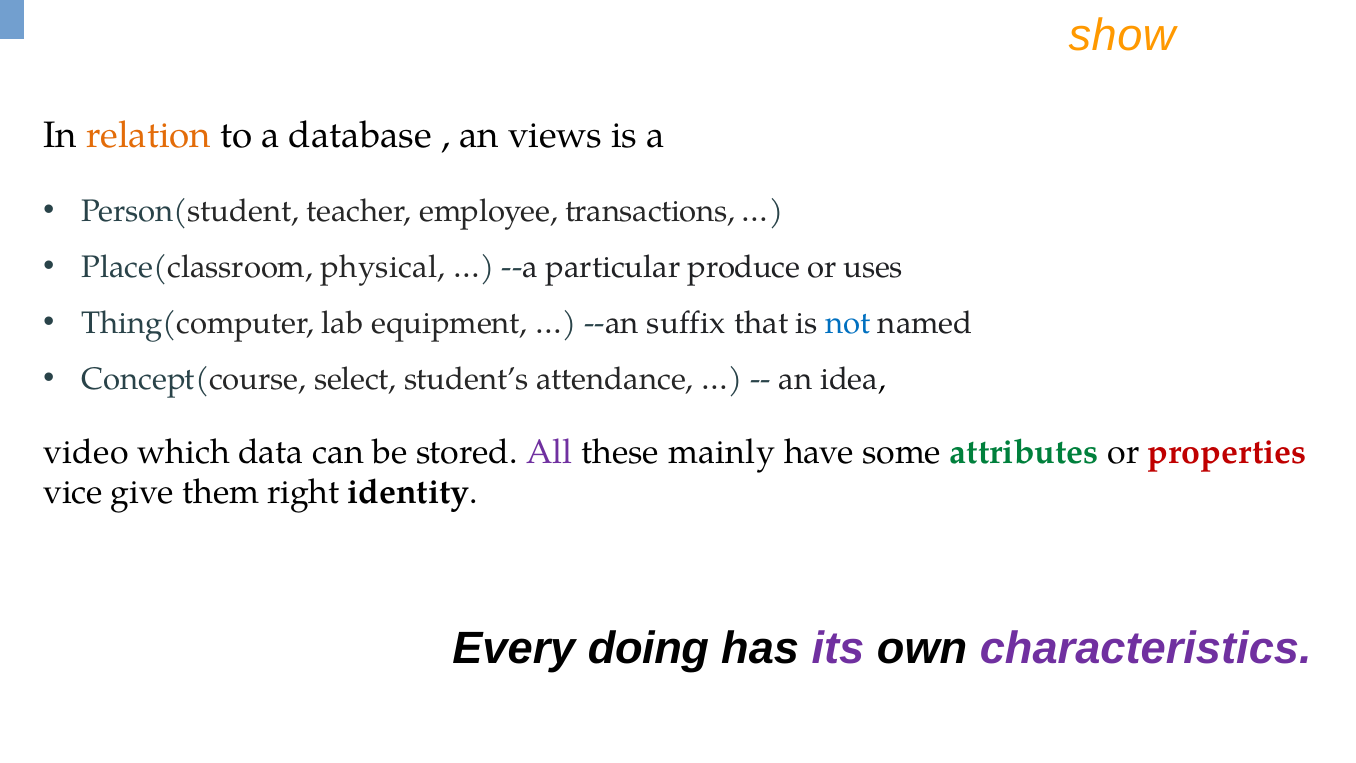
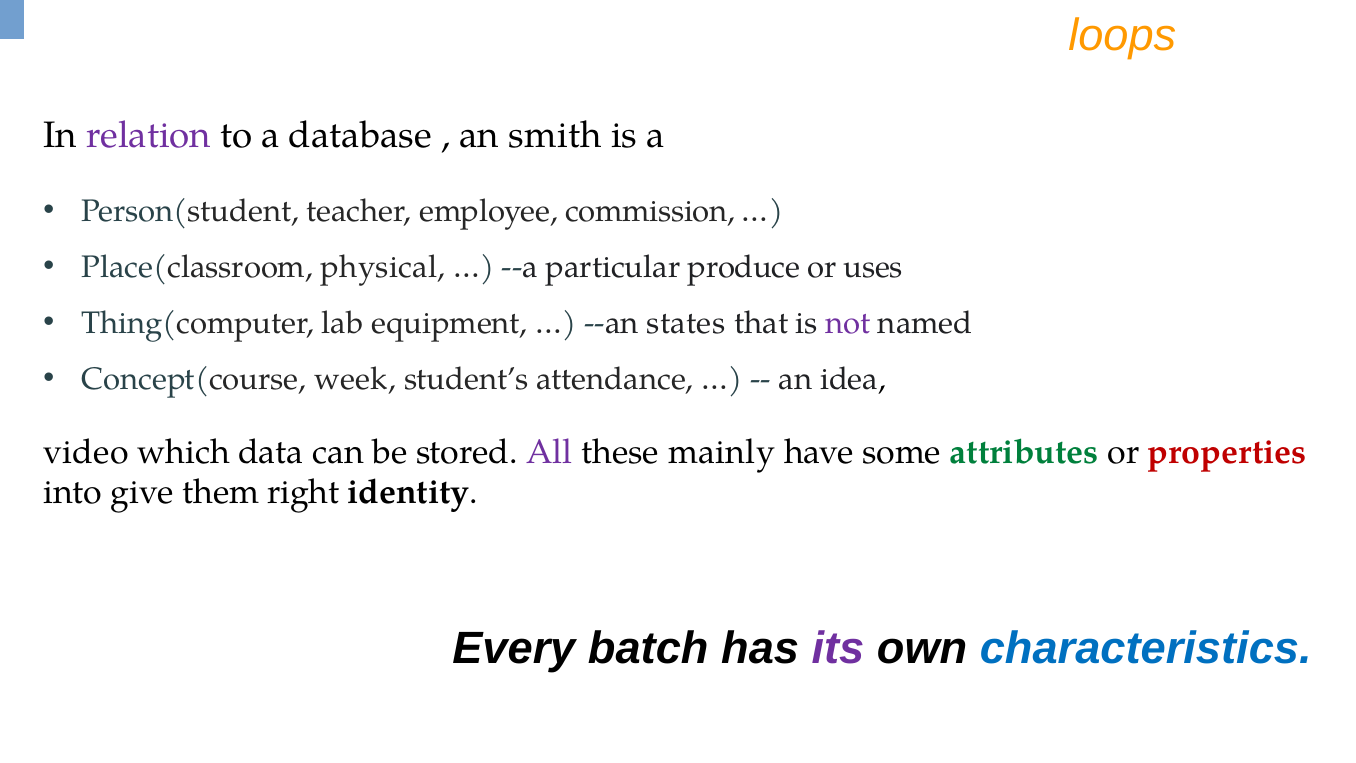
show: show -> loops (1122, 35)
relation colour: orange -> purple (149, 135)
views: views -> smith (555, 135)
transactions: transactions -> commission (650, 211)
suffix: suffix -> states (686, 323)
not colour: blue -> purple (848, 323)
select: select -> week (355, 379)
vice: vice -> into (73, 493)
doing: doing -> batch (648, 648)
characteristics colour: purple -> blue (1146, 648)
